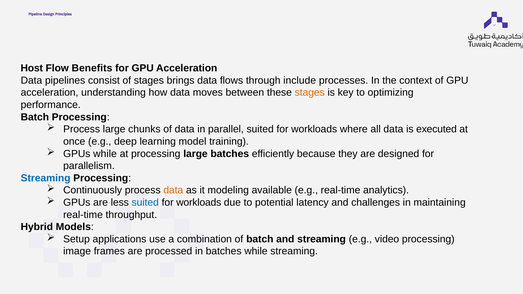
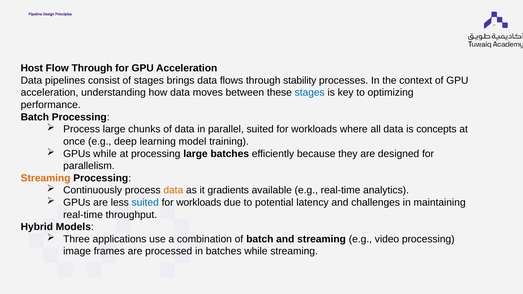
Flow Benefits: Benefits -> Through (92, 68)
include: include -> stability (300, 80)
stages colour: orange -> blue (310, 93)
executed: executed -> concepts (436, 129)
Streaming colour: blue -> orange (46, 178)
modeling: modeling -> gradients (228, 190)
Setup: Setup -> Three (77, 239)
